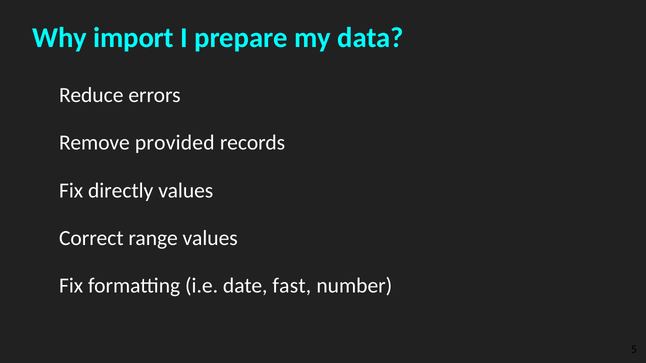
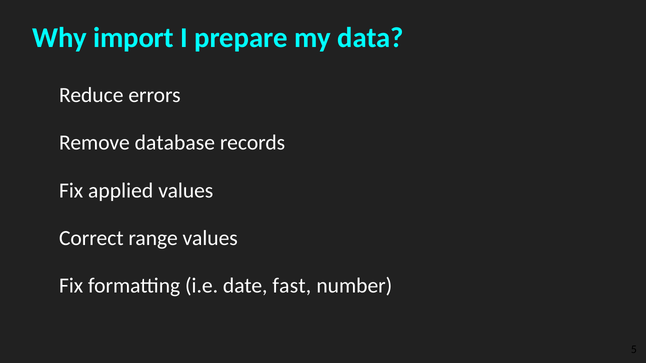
provided: provided -> database (175, 143)
directly: directly -> applied (121, 191)
